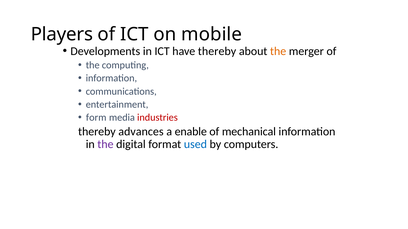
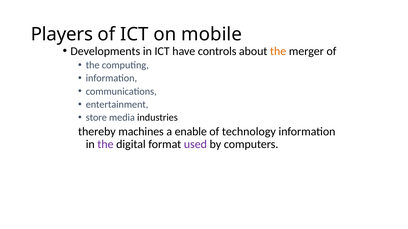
have thereby: thereby -> controls (217, 51)
form: form -> store (96, 118)
industries colour: red -> black (157, 118)
advances: advances -> machines (141, 132)
mechanical: mechanical -> technology (249, 132)
used colour: blue -> purple (195, 145)
